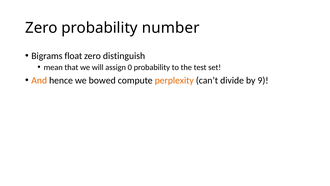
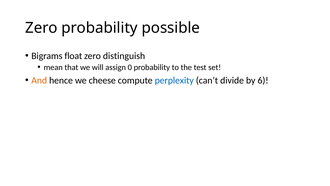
number: number -> possible (171, 28)
bowed: bowed -> cheese (102, 80)
perplexity colour: orange -> blue (174, 80)
9: 9 -> 6 (263, 80)
